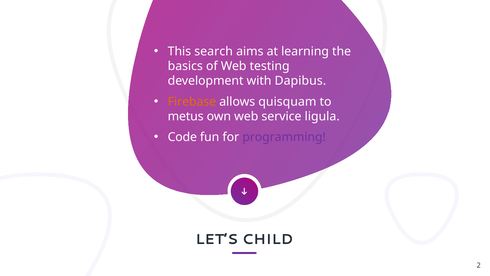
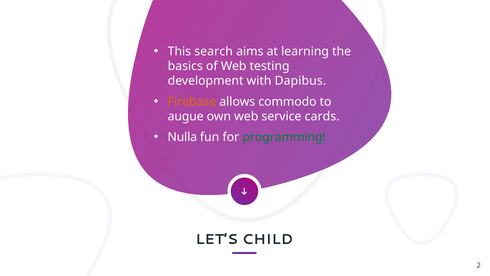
quisquam: quisquam -> commodo (287, 102)
metus: metus -> augue (186, 116)
ligula: ligula -> cards (322, 116)
Code: Code -> Nulla (182, 137)
programming colour: purple -> green (284, 137)
